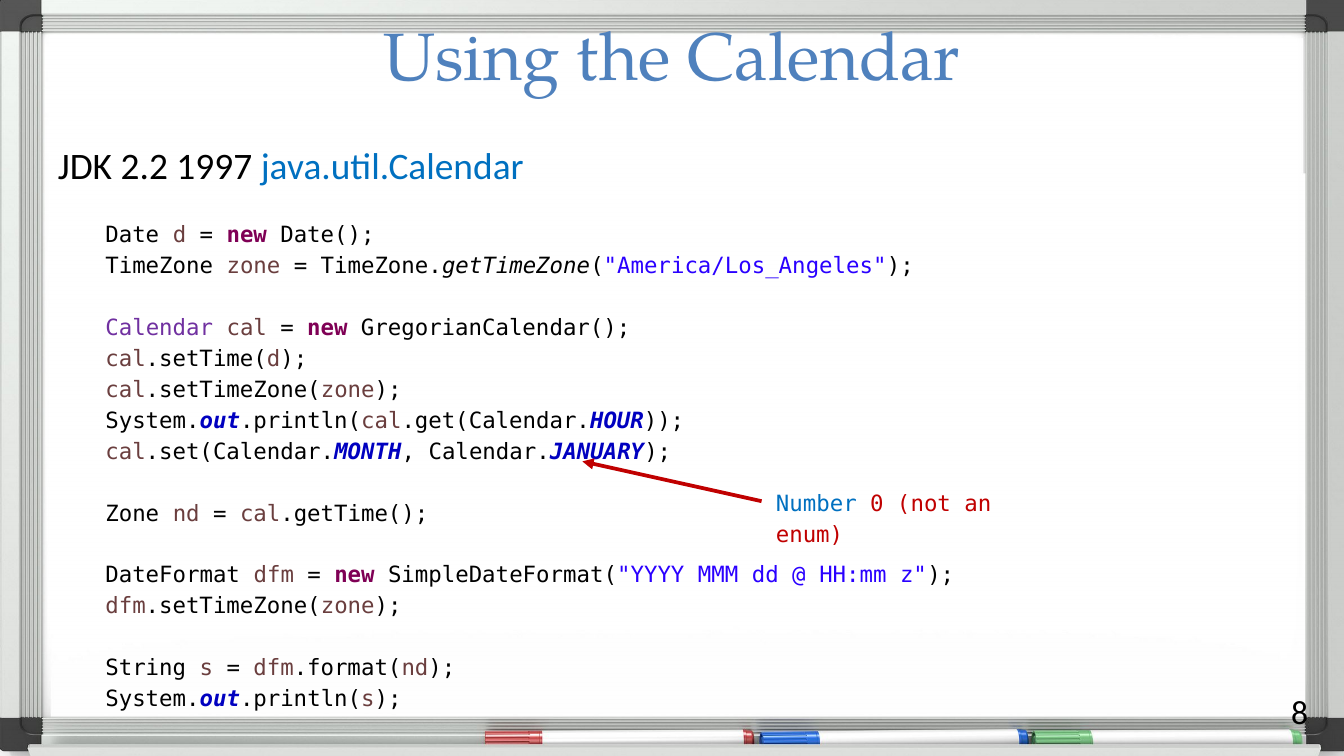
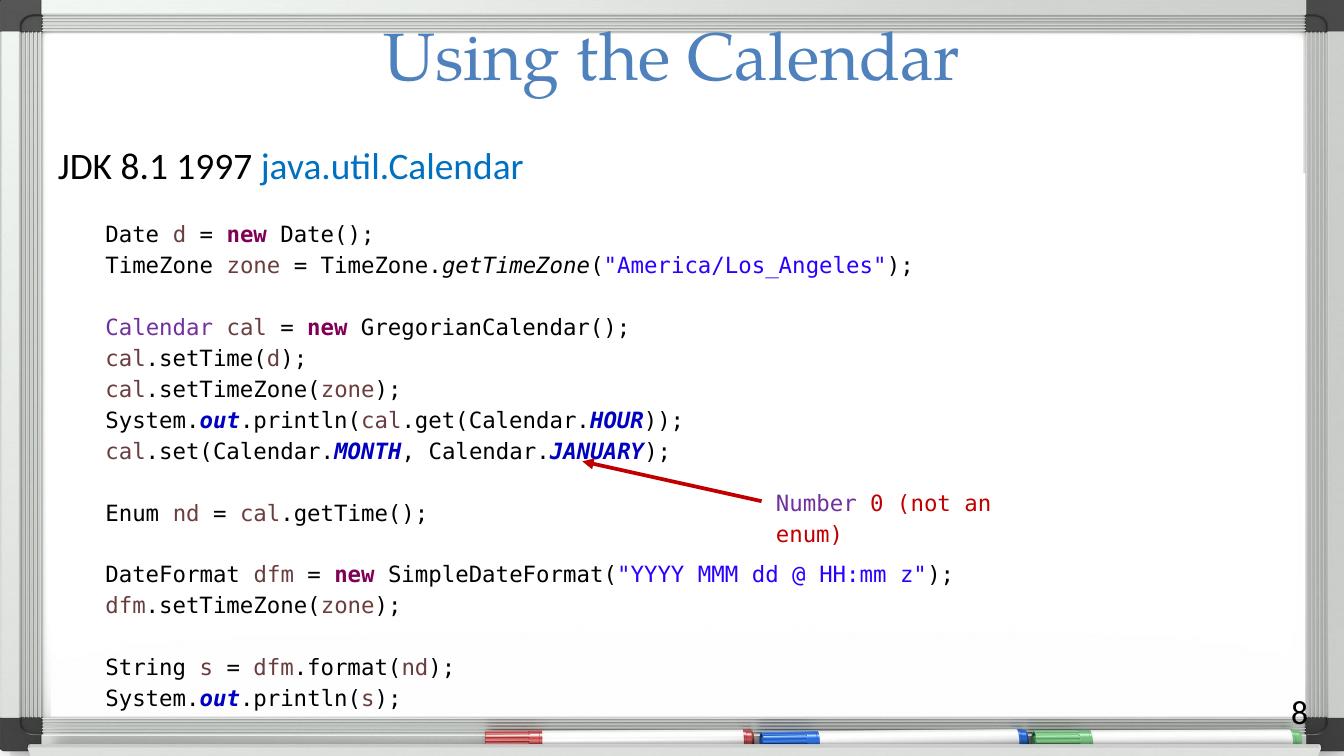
2.2: 2.2 -> 8.1 (144, 167)
Number colour: blue -> purple (816, 505)
Zone: Zone -> Enum (132, 514)
